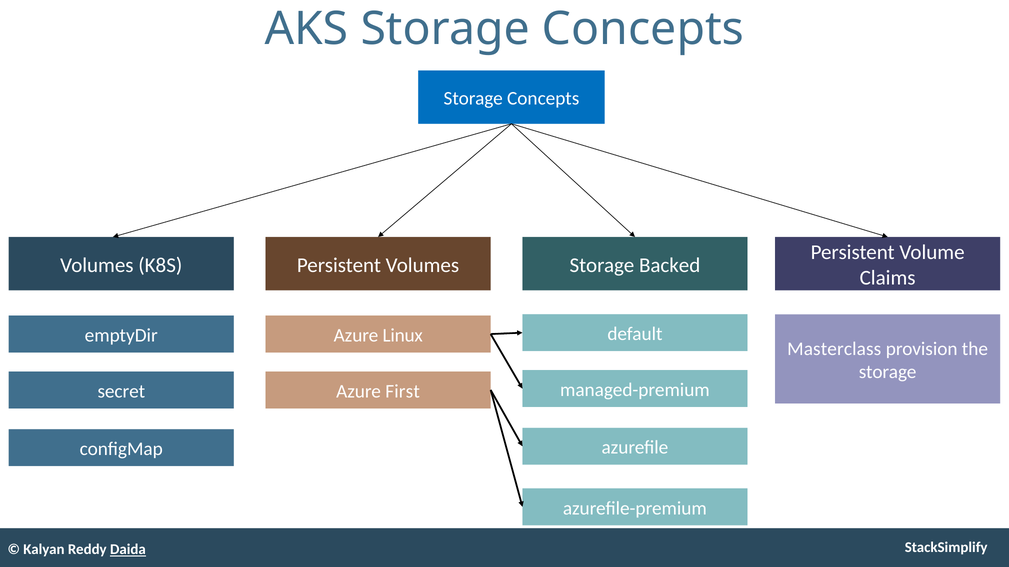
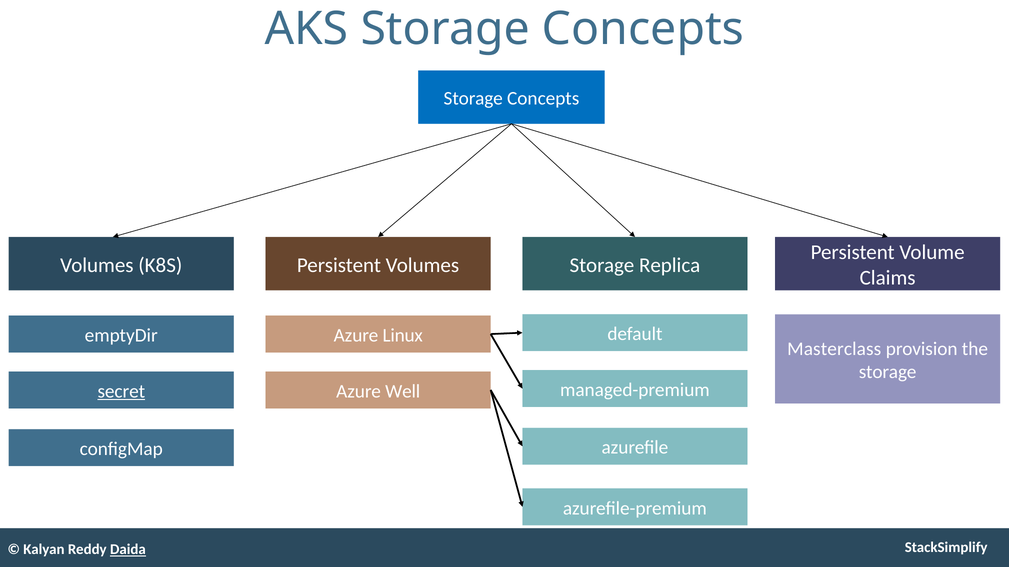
Backed: Backed -> Replica (670, 265)
secret underline: none -> present (121, 392)
First: First -> Well (403, 392)
